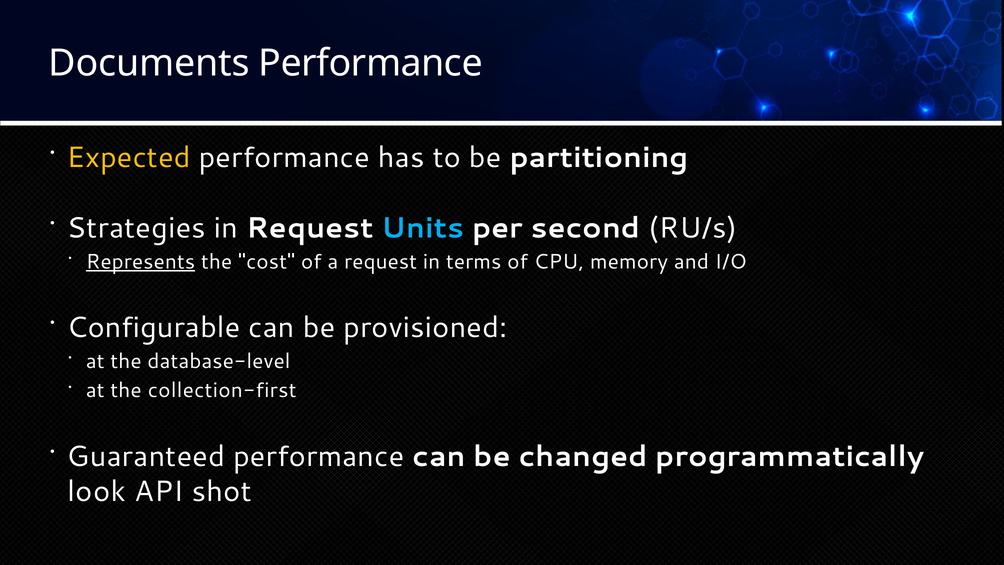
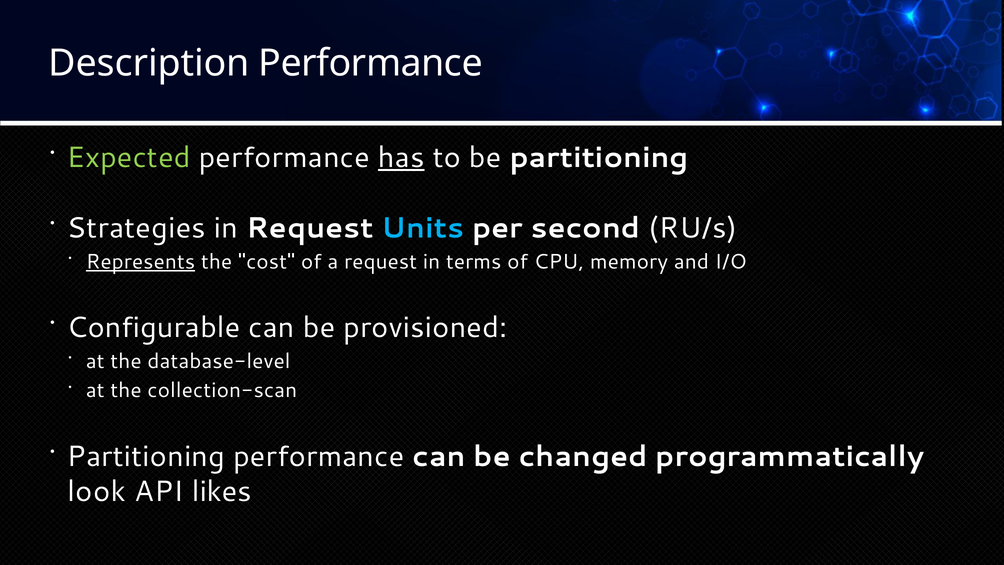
Documents: Documents -> Description (149, 63)
Expected colour: yellow -> light green (129, 157)
has underline: none -> present (401, 157)
collection-first: collection-first -> collection-scan (222, 390)
Guaranteed: Guaranteed -> Partitioning (146, 456)
shot: shot -> likes (222, 491)
